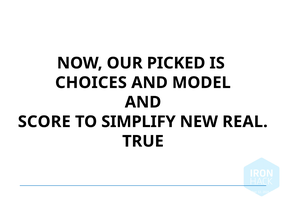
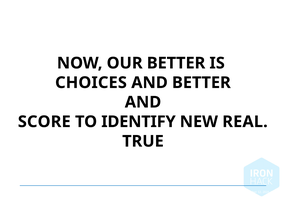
OUR PICKED: PICKED -> BETTER (176, 63)
AND MODEL: MODEL -> BETTER (201, 83)
SIMPLIFY: SIMPLIFY -> IDENTIFY (138, 122)
